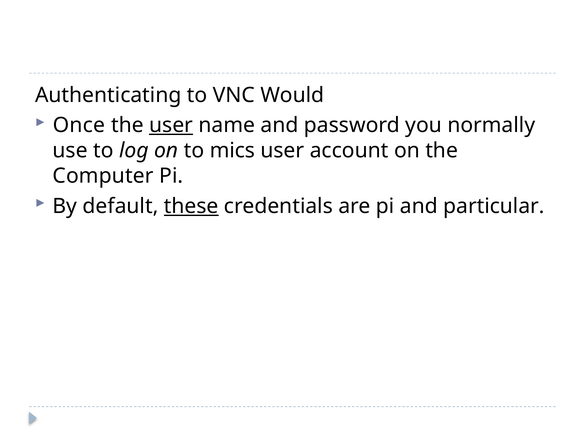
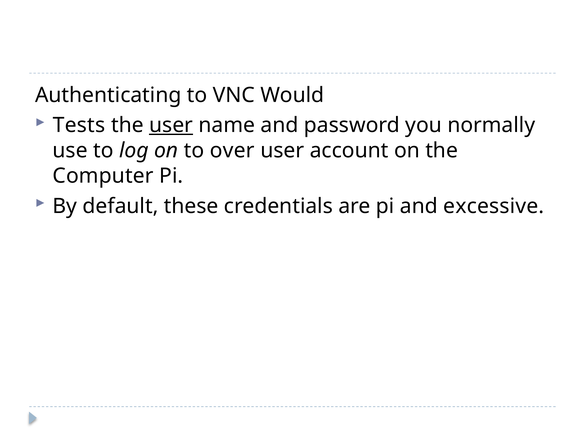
Once: Once -> Tests (79, 125)
mics: mics -> over (232, 151)
these underline: present -> none (191, 206)
particular: particular -> excessive (494, 206)
